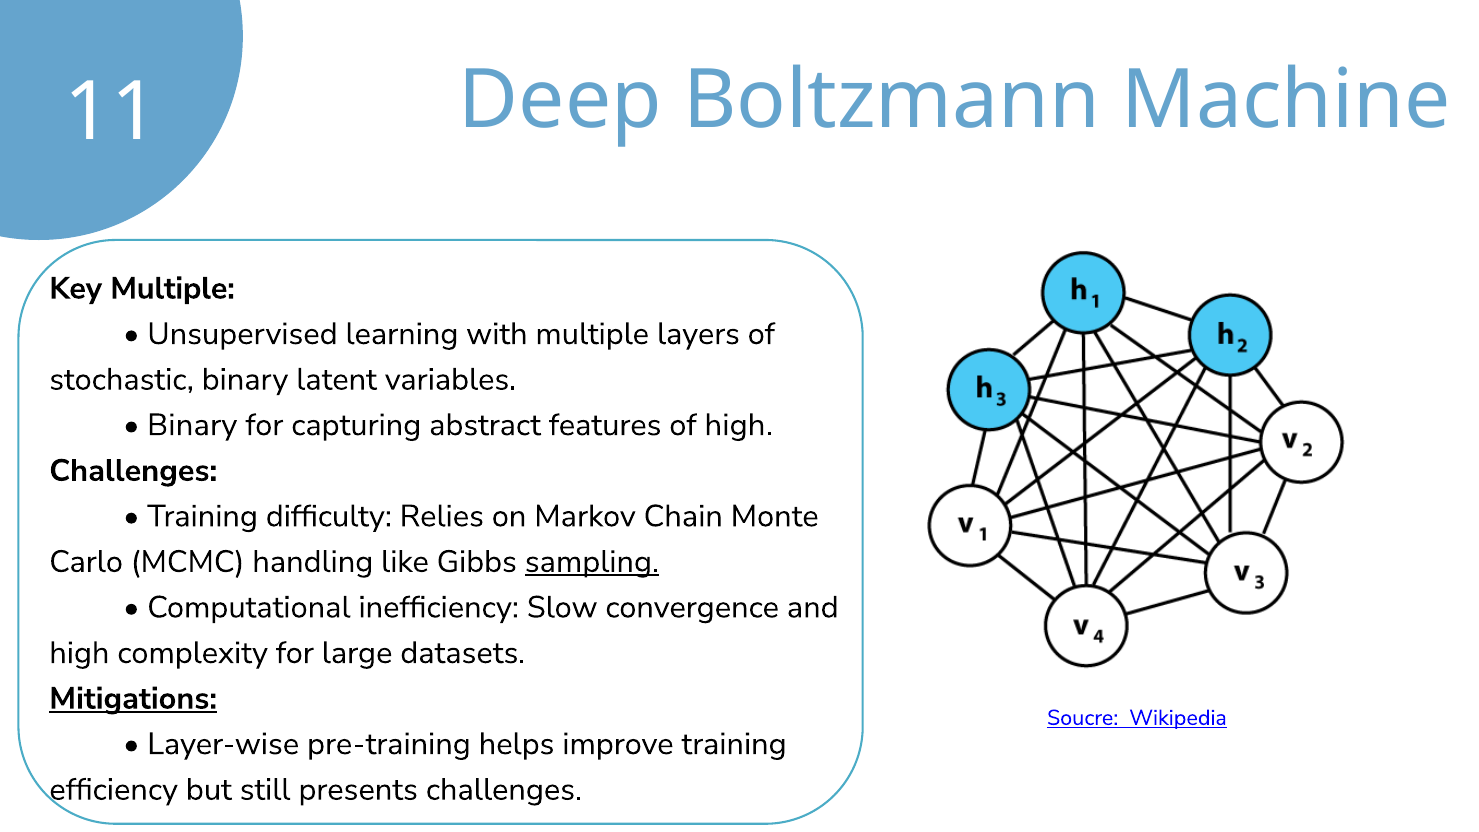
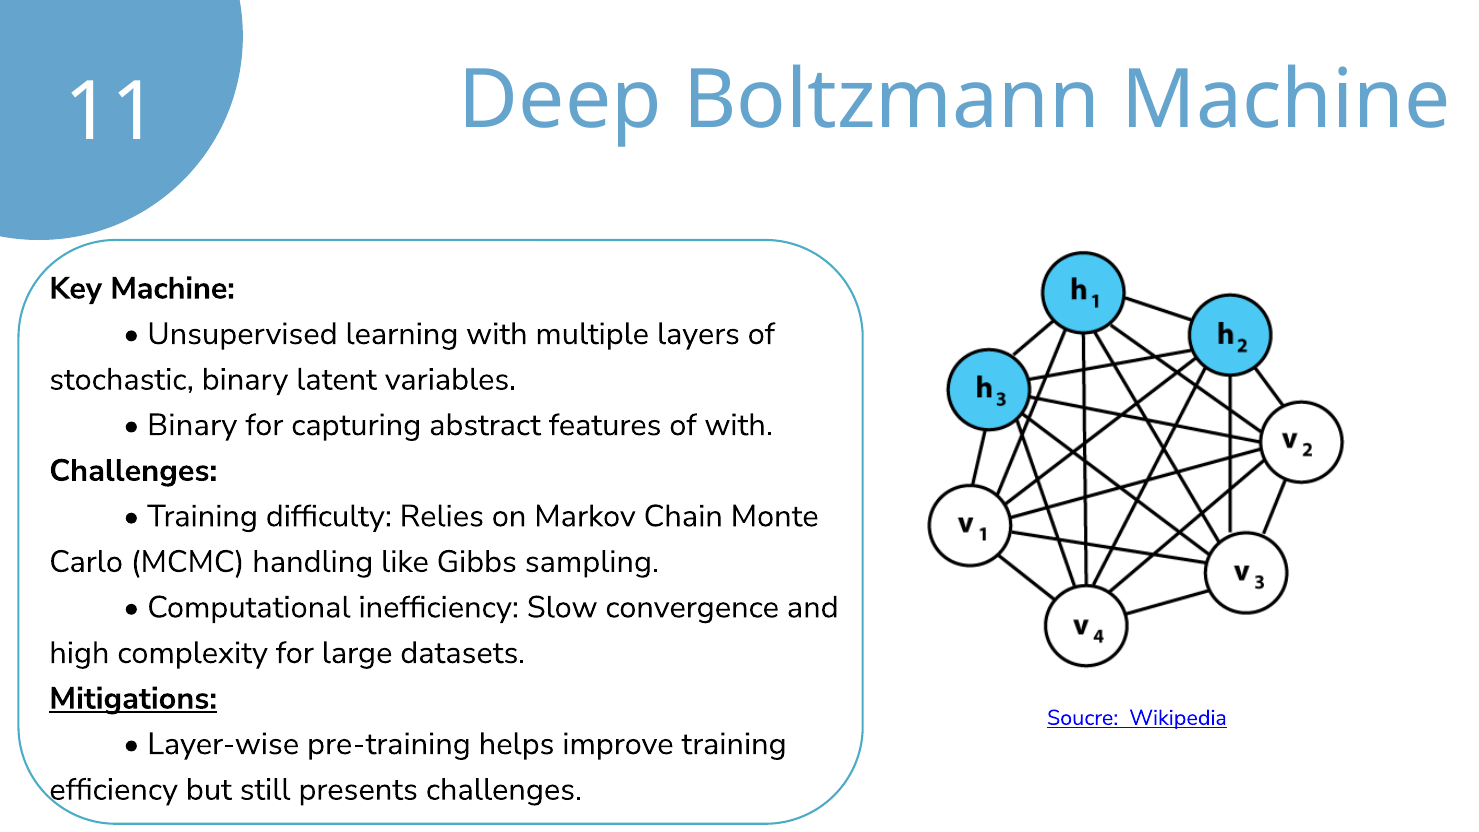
Key Multiple: Multiple -> Machine (173, 288)
of high: high -> with (739, 425)
sampling underline: present -> none (592, 562)
